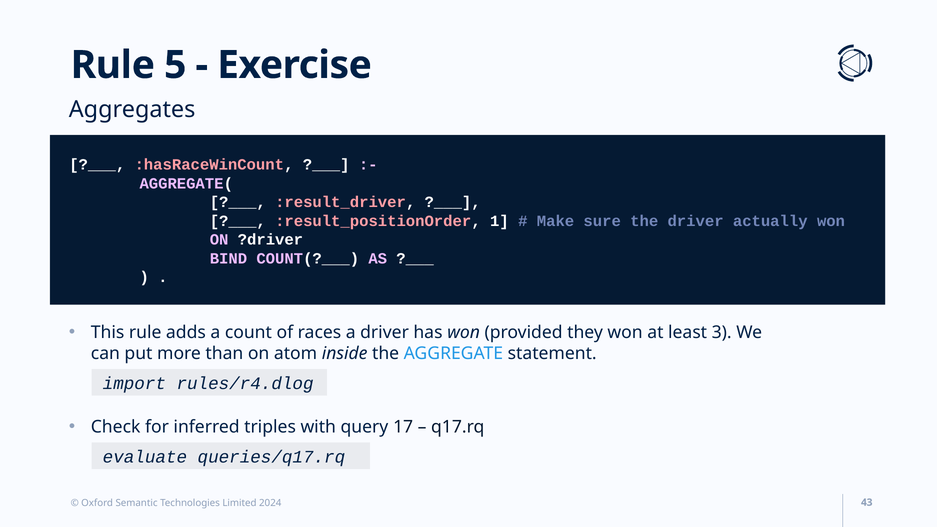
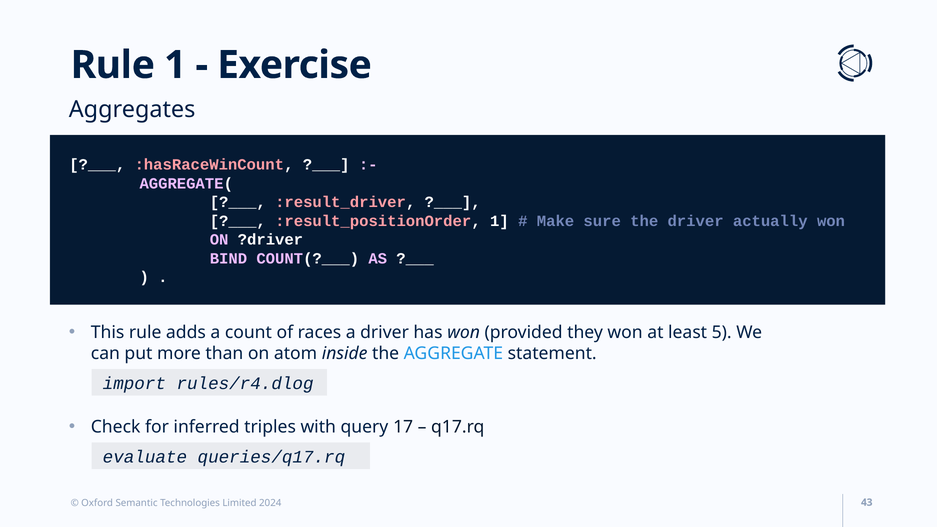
Rule 5: 5 -> 1 (175, 65)
3: 3 -> 5 (722, 332)
